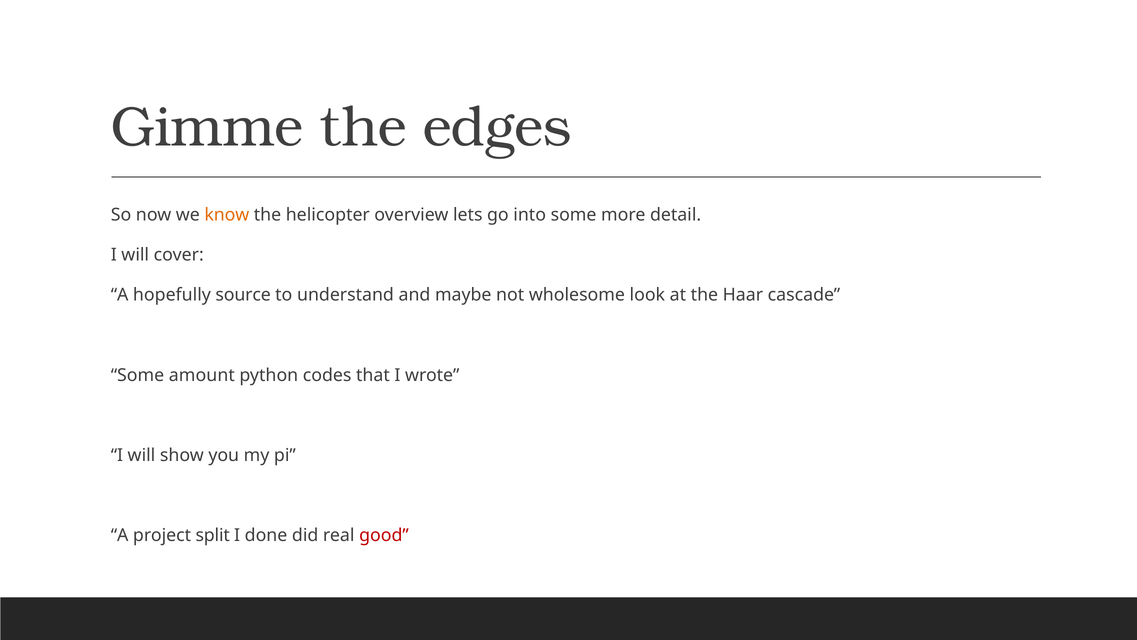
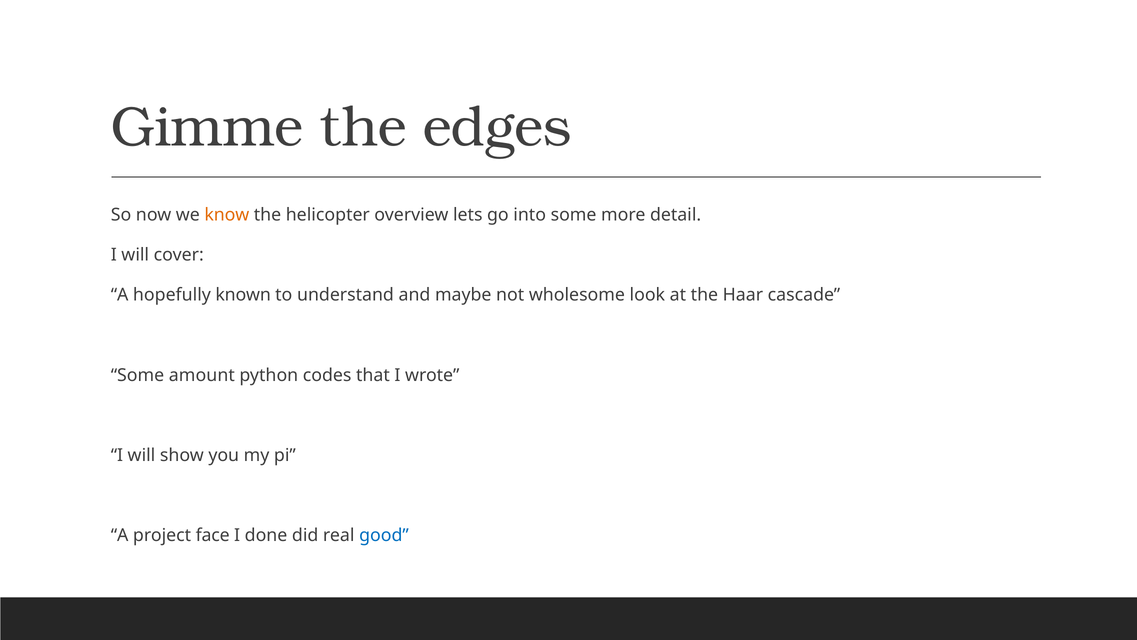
source: source -> known (243, 295)
split: split -> face (213, 535)
good colour: red -> blue (384, 535)
